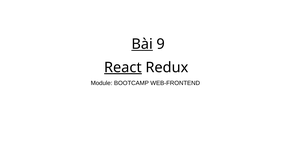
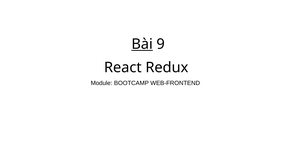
React underline: present -> none (123, 67)
